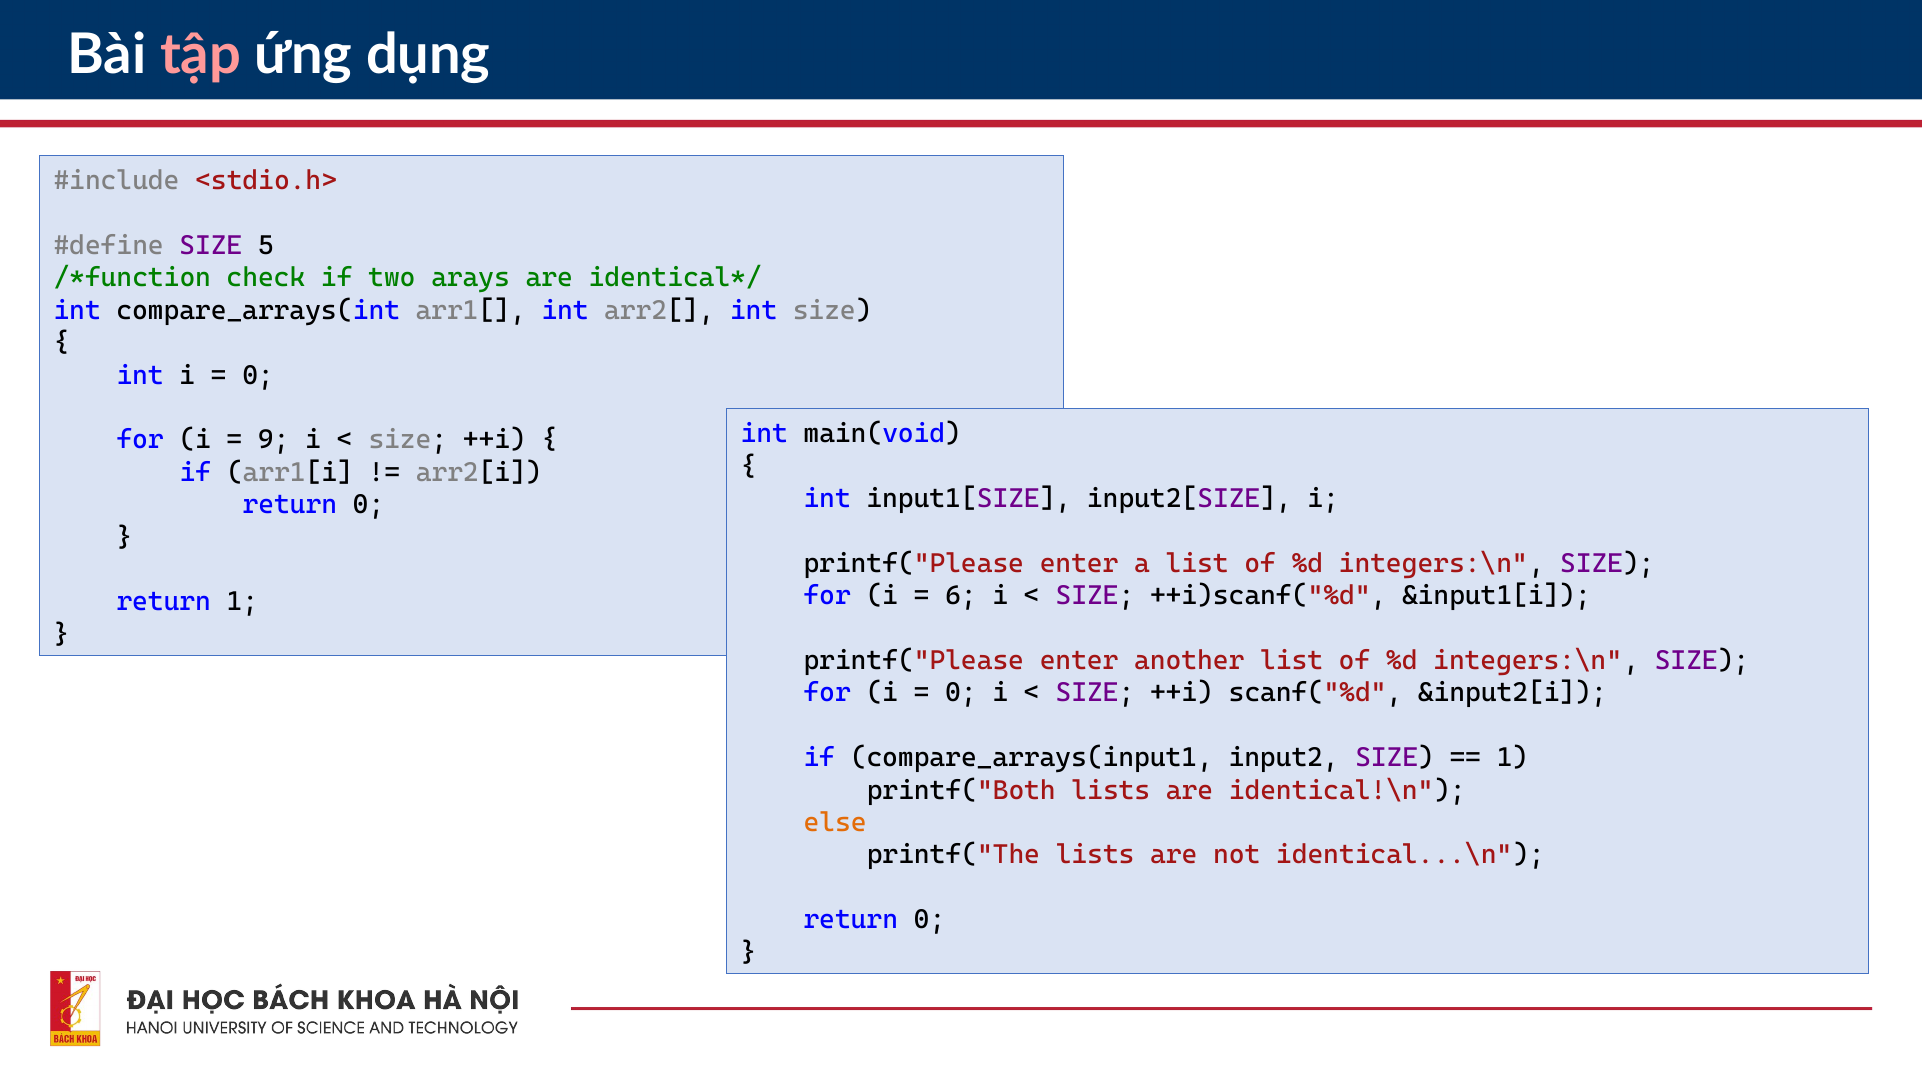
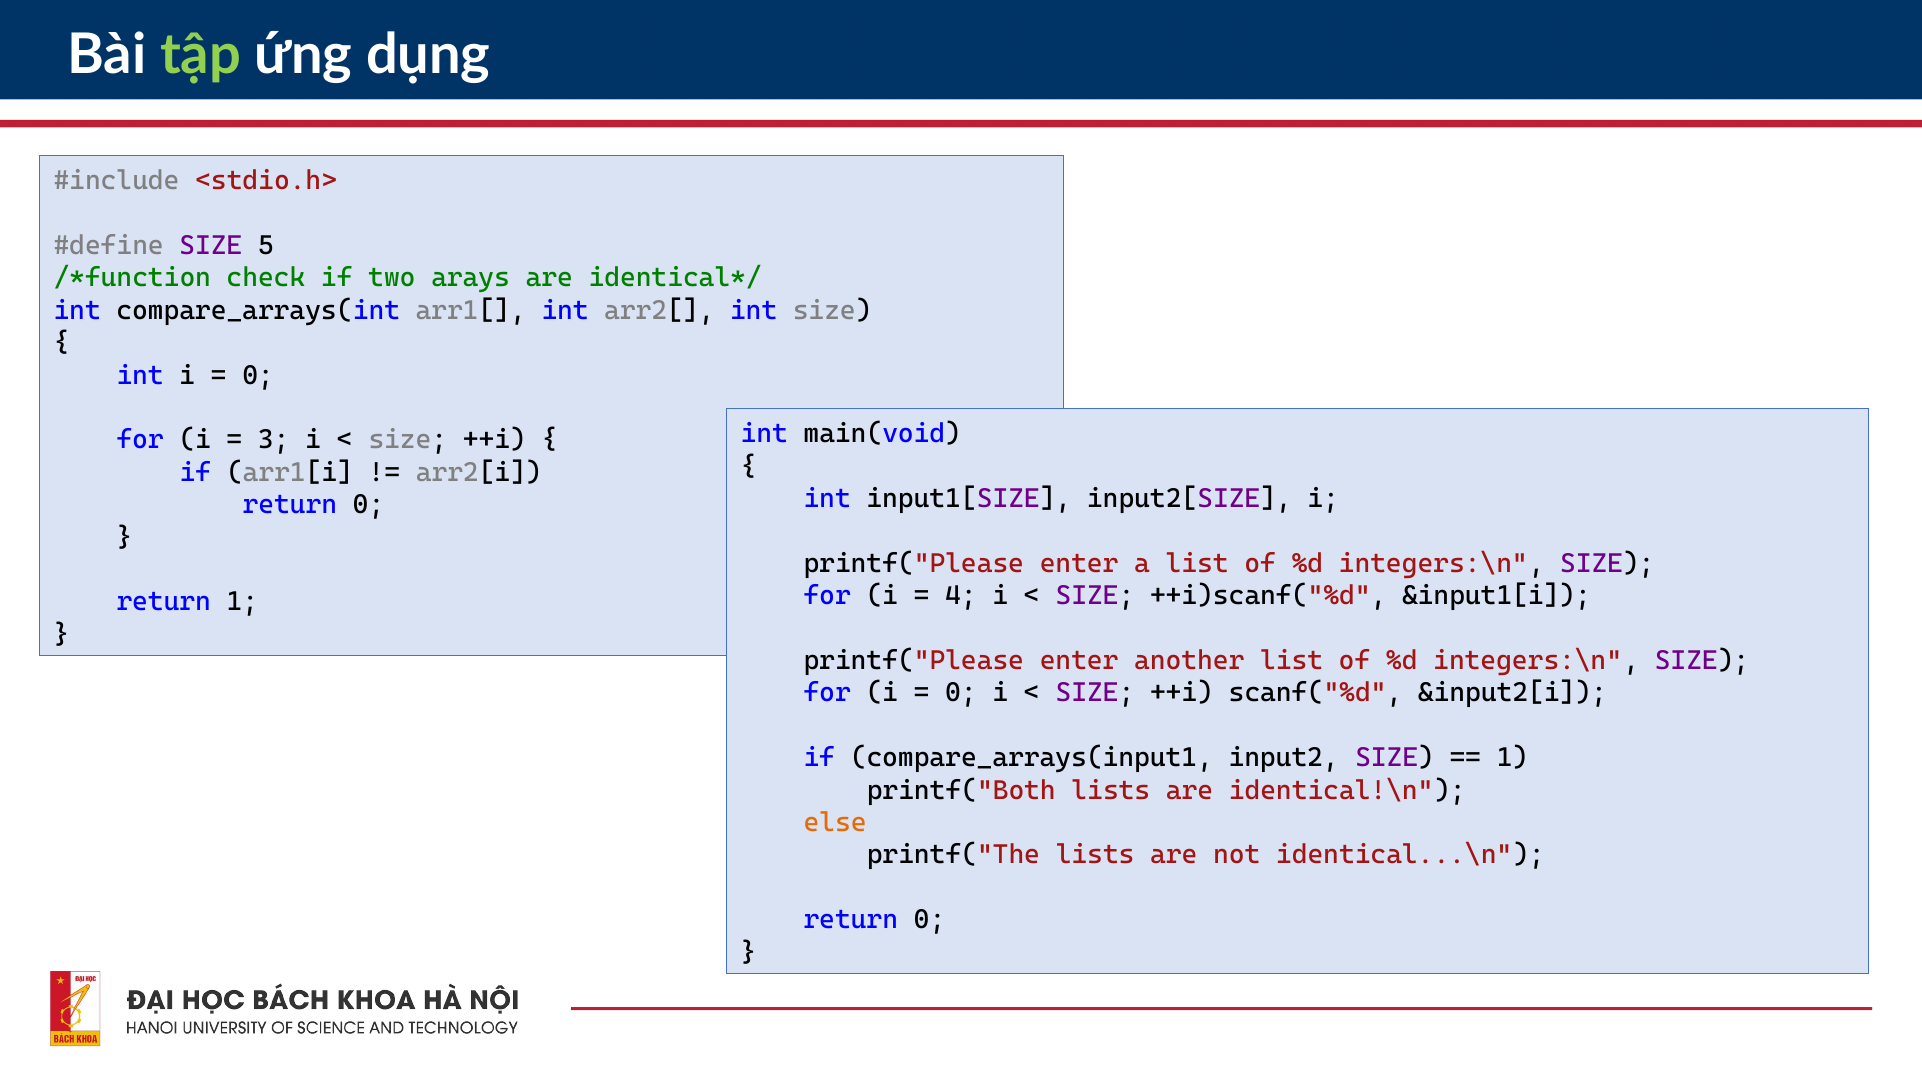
tập colour: pink -> light green (201, 55)
9: 9 -> 3 (274, 440)
6: 6 -> 4 (961, 596)
